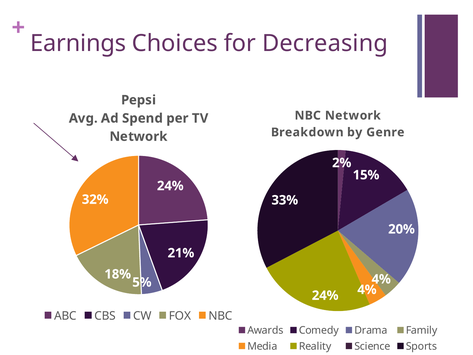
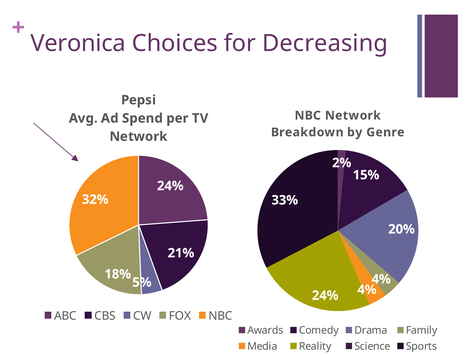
Earnings: Earnings -> Veronica (78, 43)
